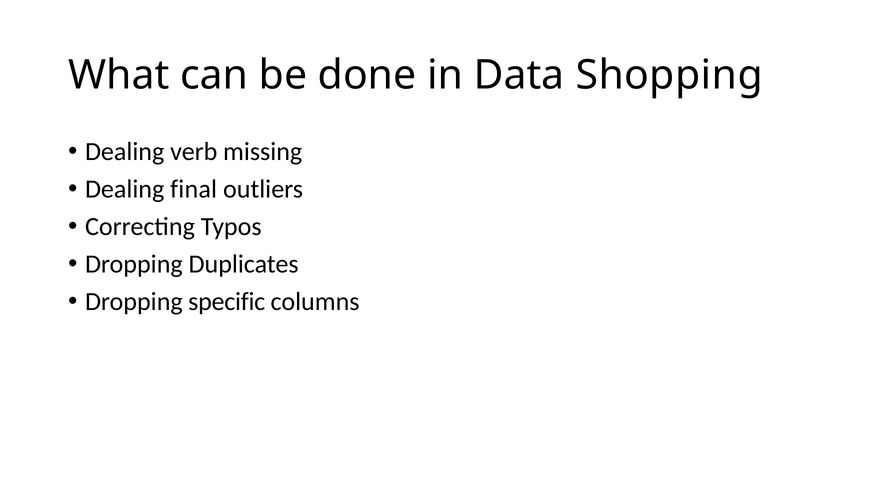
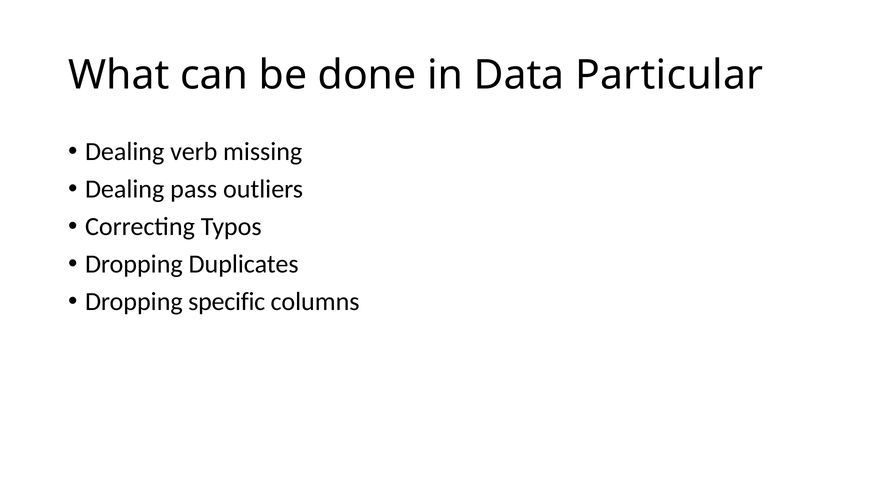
Shopping: Shopping -> Particular (669, 75)
final: final -> pass (194, 189)
